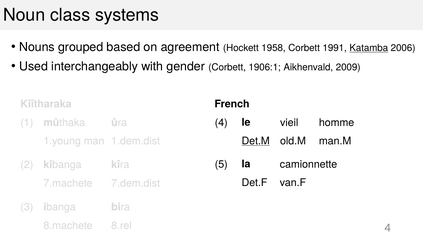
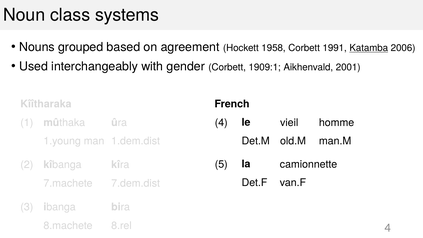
1906:1: 1906:1 -> 1909:1 (265, 67)
2009: 2009 -> 2001 (348, 67)
Det.M underline: present -> none (256, 141)
